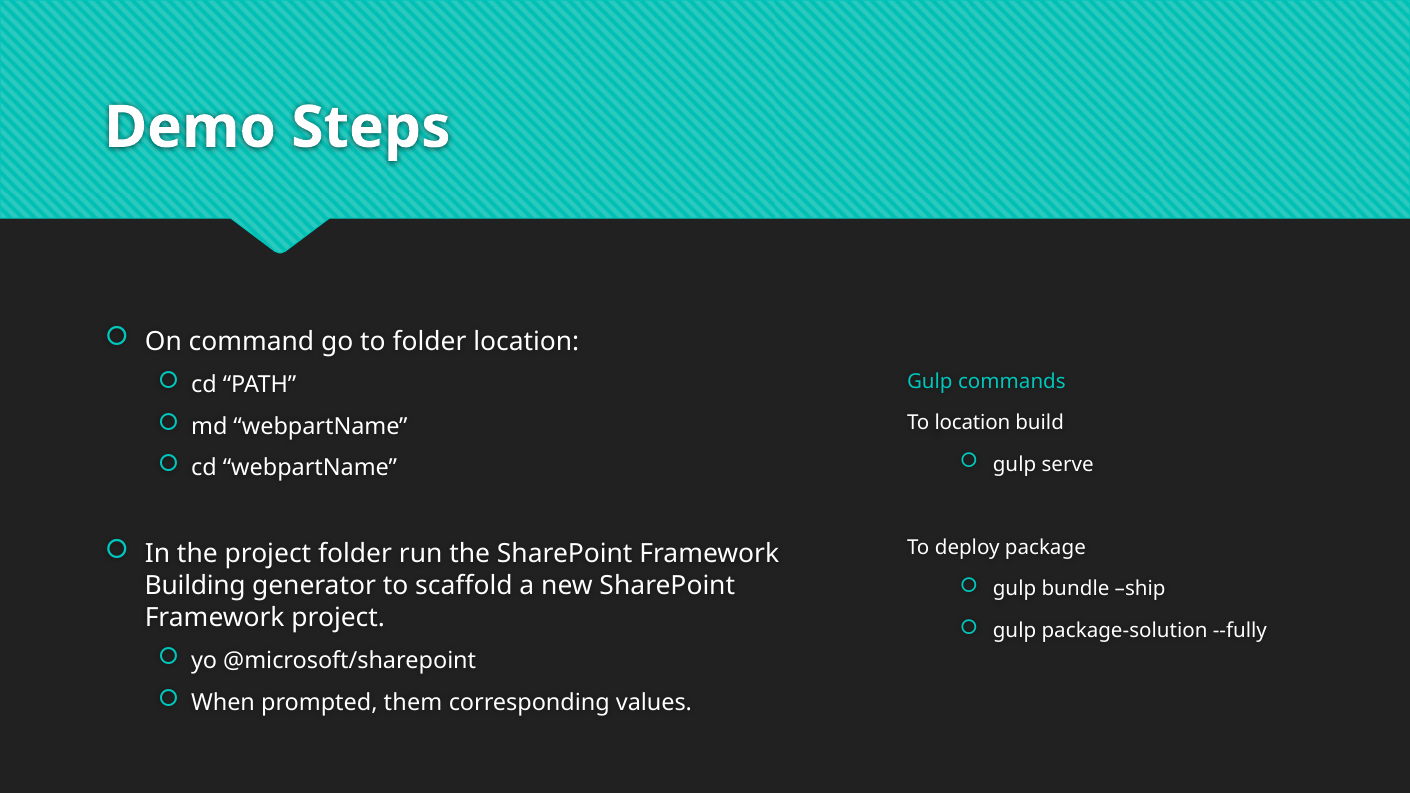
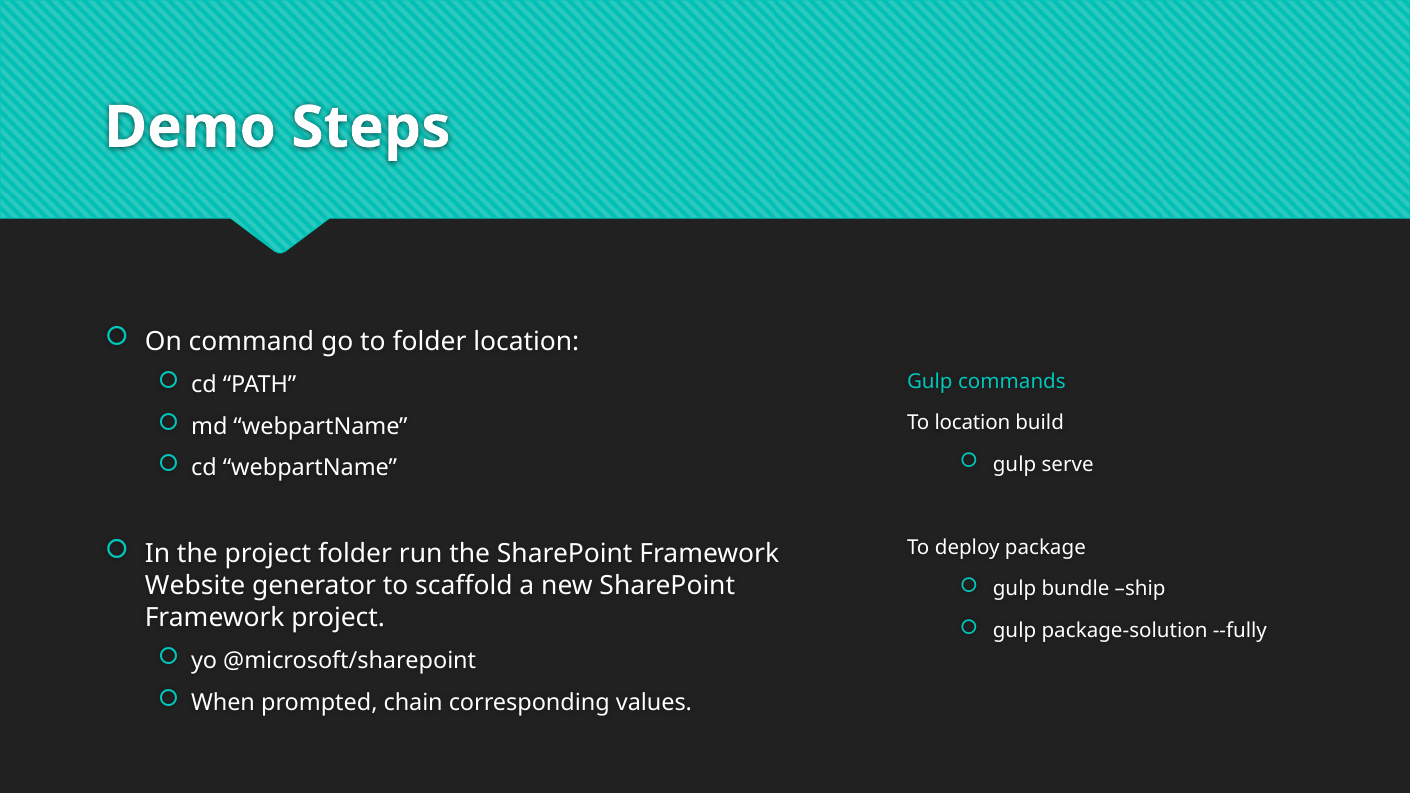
Building: Building -> Website (195, 586)
them: them -> chain (413, 702)
